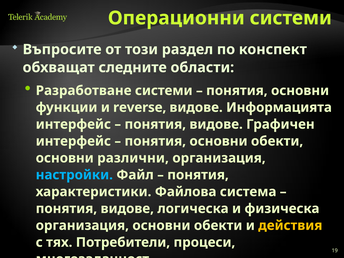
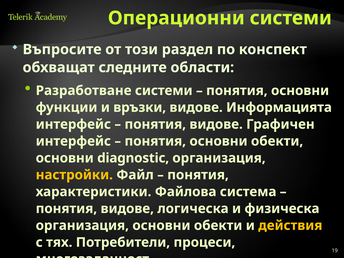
reverse: reverse -> връзки (140, 107)
различни: различни -> diagnostic (133, 158)
настройки colour: light blue -> yellow (74, 175)
